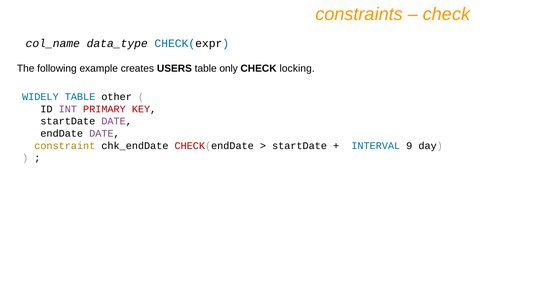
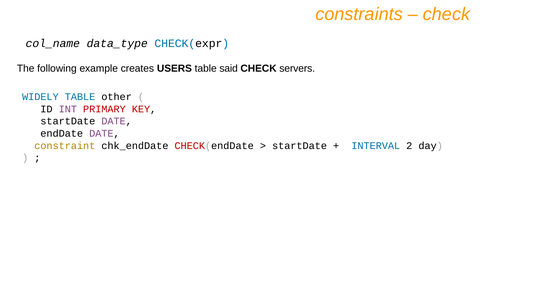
only: only -> said (229, 68)
locking: locking -> servers (297, 68)
9: 9 -> 2 (409, 146)
